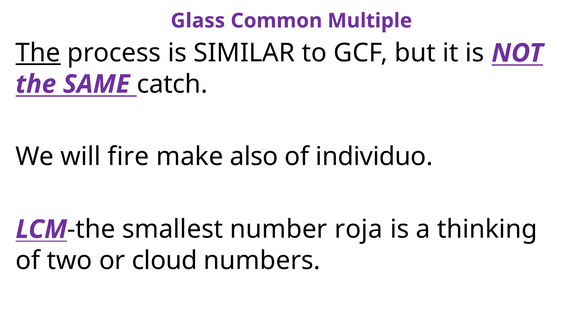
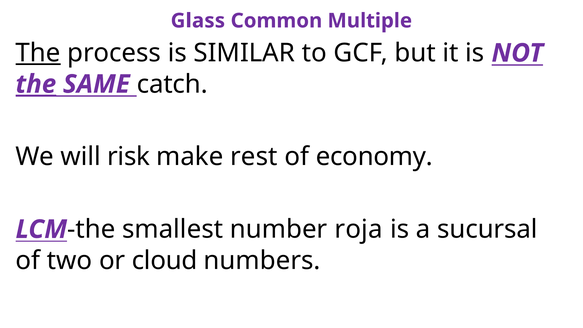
the underline: none -> present (36, 84)
fire: fire -> risk (129, 157)
also: also -> rest (254, 157)
individuo: individuo -> economy (374, 157)
thinking: thinking -> sucursal (487, 229)
